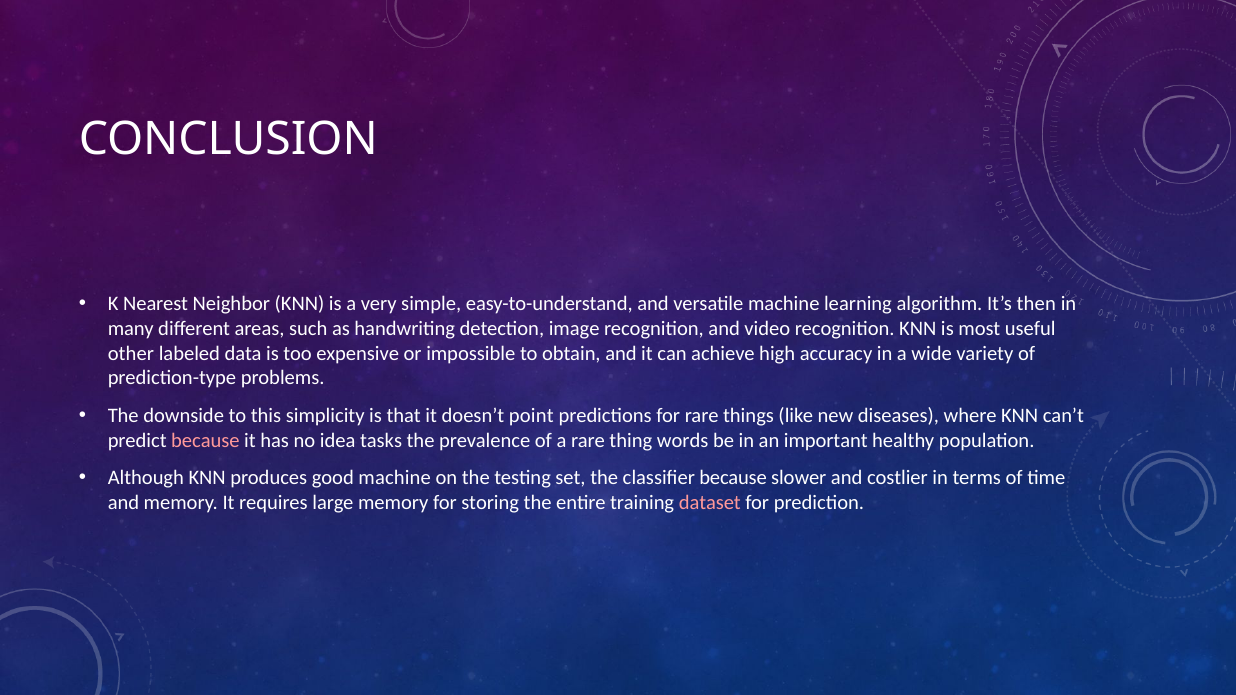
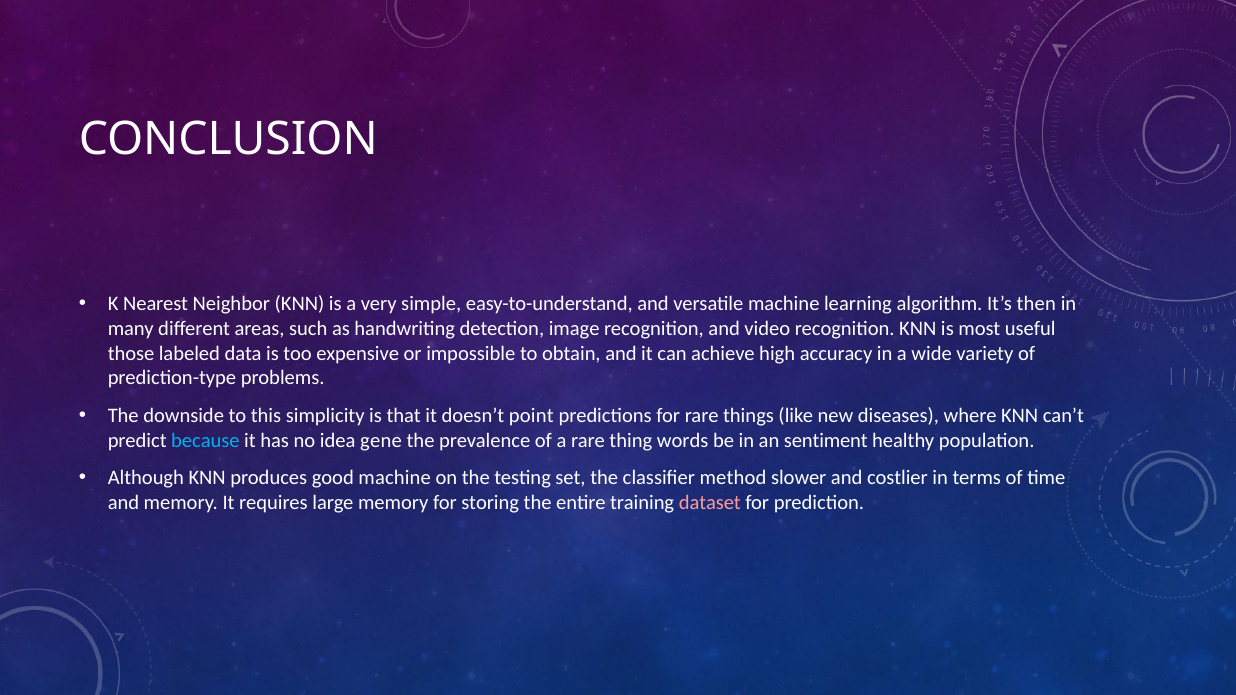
other: other -> those (131, 354)
because colour: pink -> light blue (205, 441)
tasks: tasks -> gene (381, 441)
important: important -> sentiment (826, 441)
classifier because: because -> method (733, 478)
